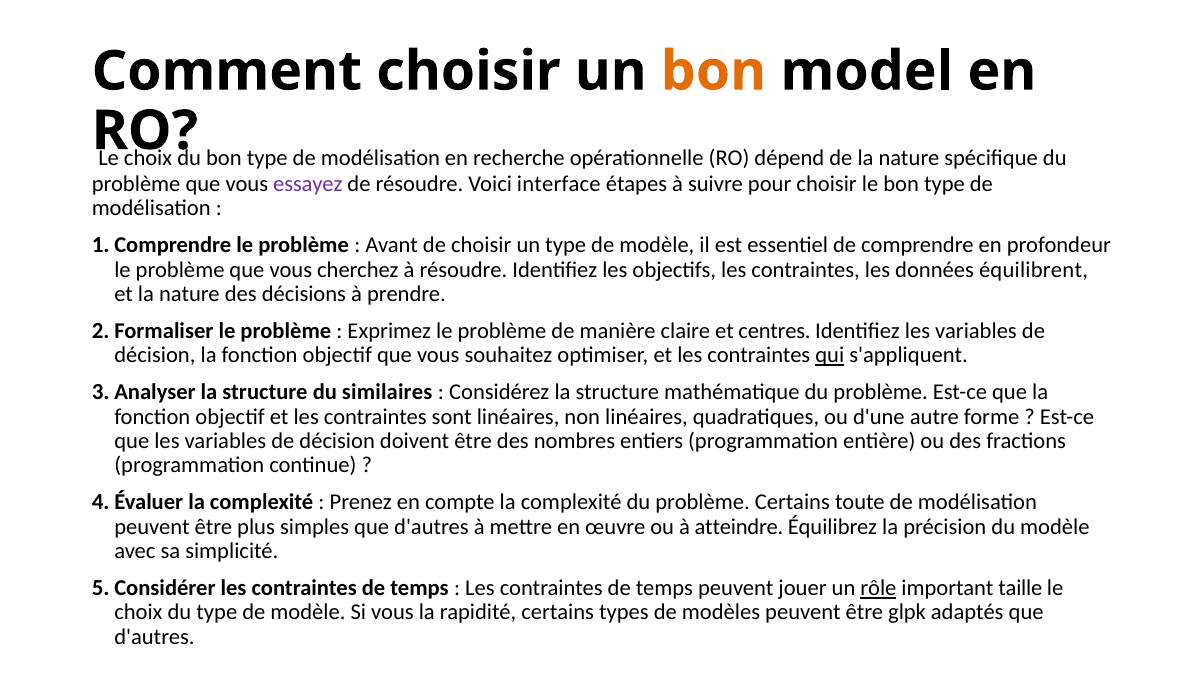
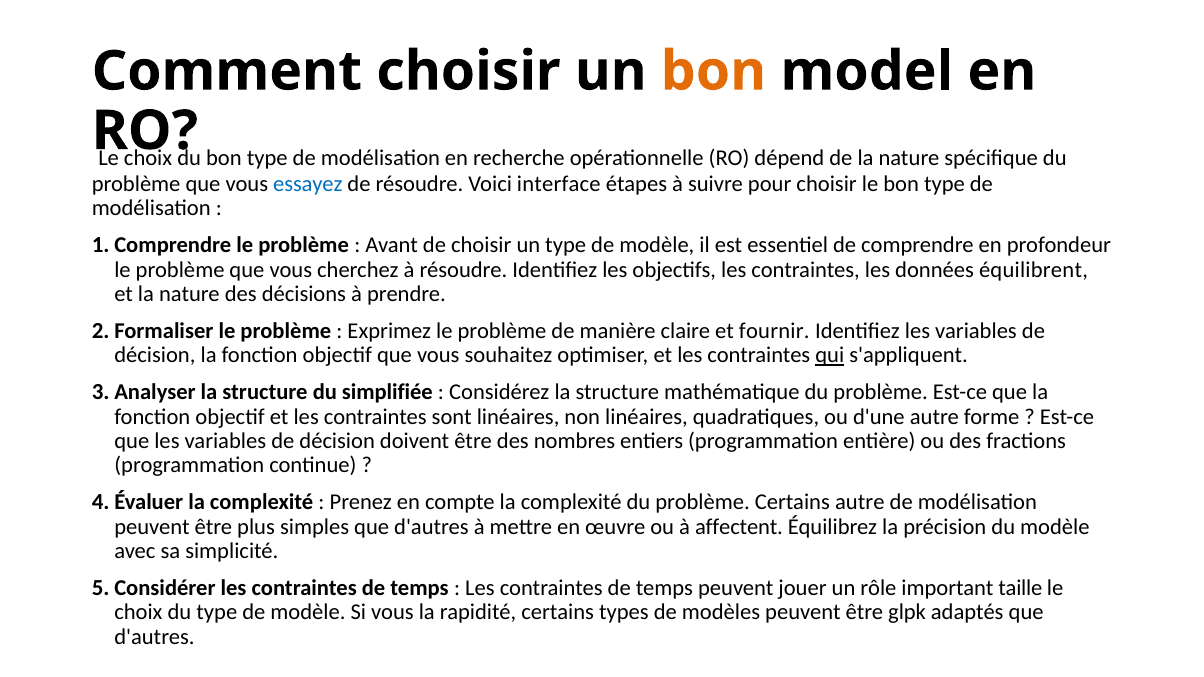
essayez colour: purple -> blue (308, 184)
centres: centres -> fournir (774, 331)
similaires: similaires -> simplifiée (387, 393)
Certains toute: toute -> autre (860, 503)
atteindre: atteindre -> affectent (739, 527)
rôle underline: present -> none (878, 588)
